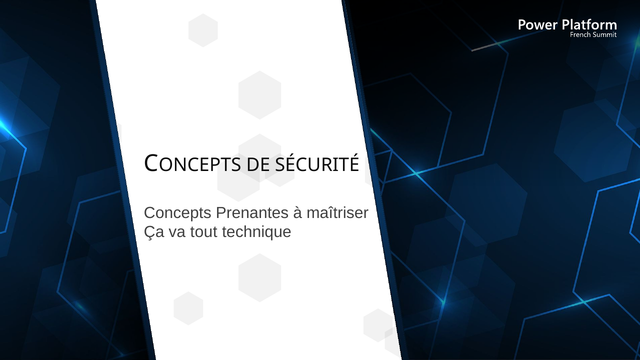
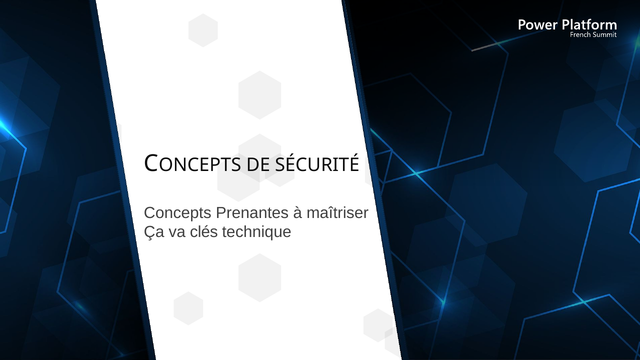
tout: tout -> clés (204, 232)
